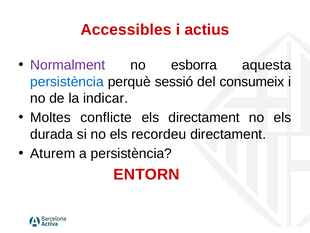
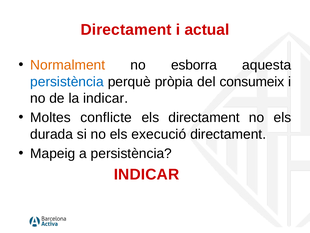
Accessibles: Accessibles -> Directament (126, 30)
actius: actius -> actual (207, 30)
Normalment colour: purple -> orange (68, 65)
sessió: sessió -> pròpia (174, 82)
recordeu: recordeu -> execució (159, 134)
Aturem: Aturem -> Mapeig (53, 153)
ENTORN: ENTORN -> INDICAR (147, 174)
